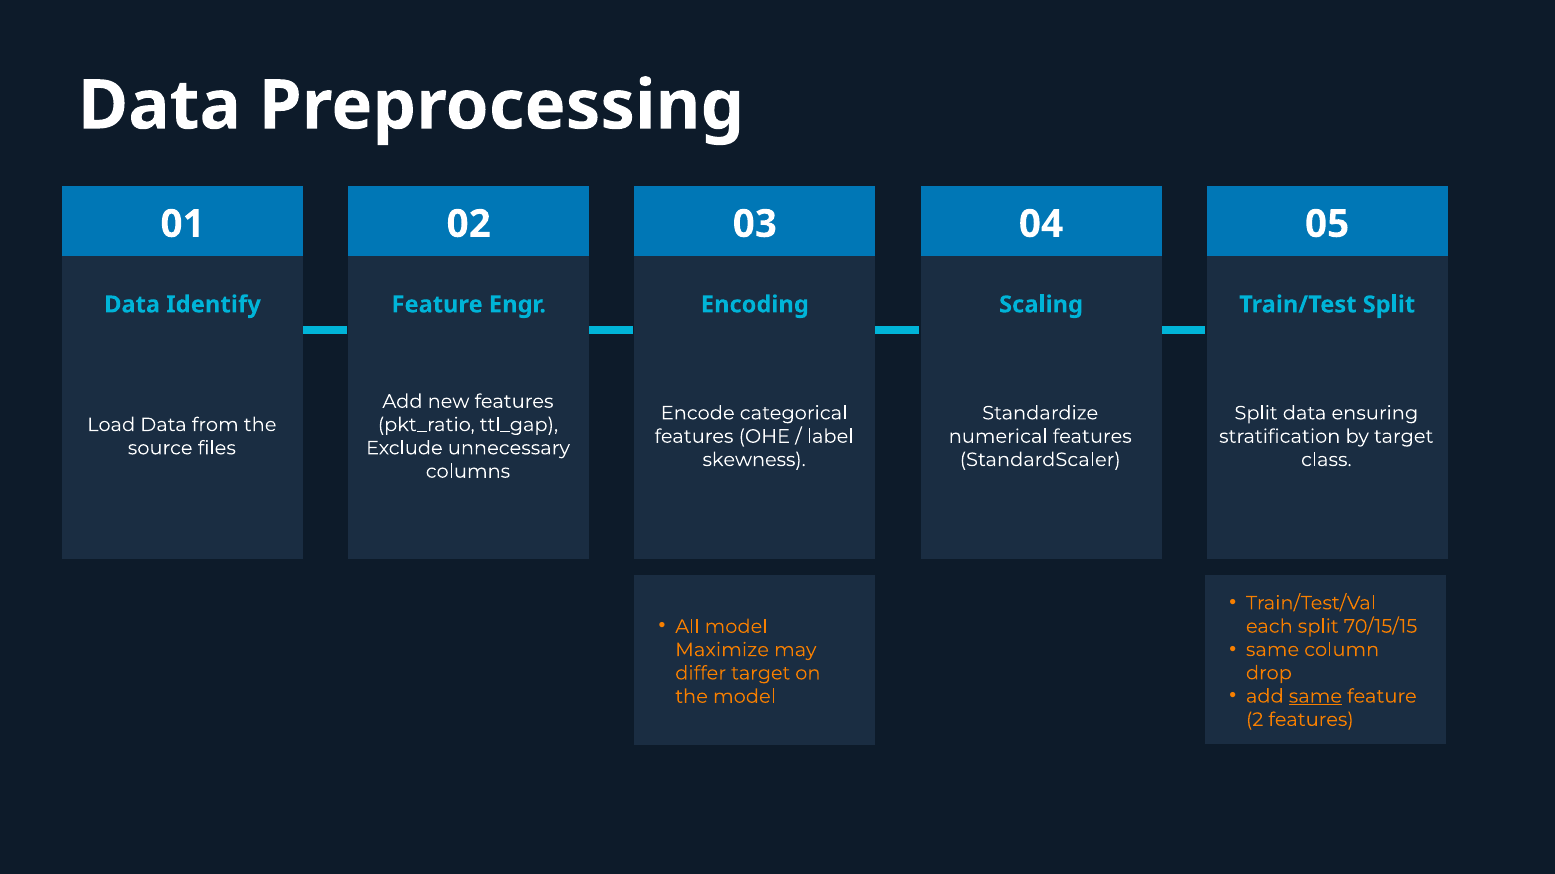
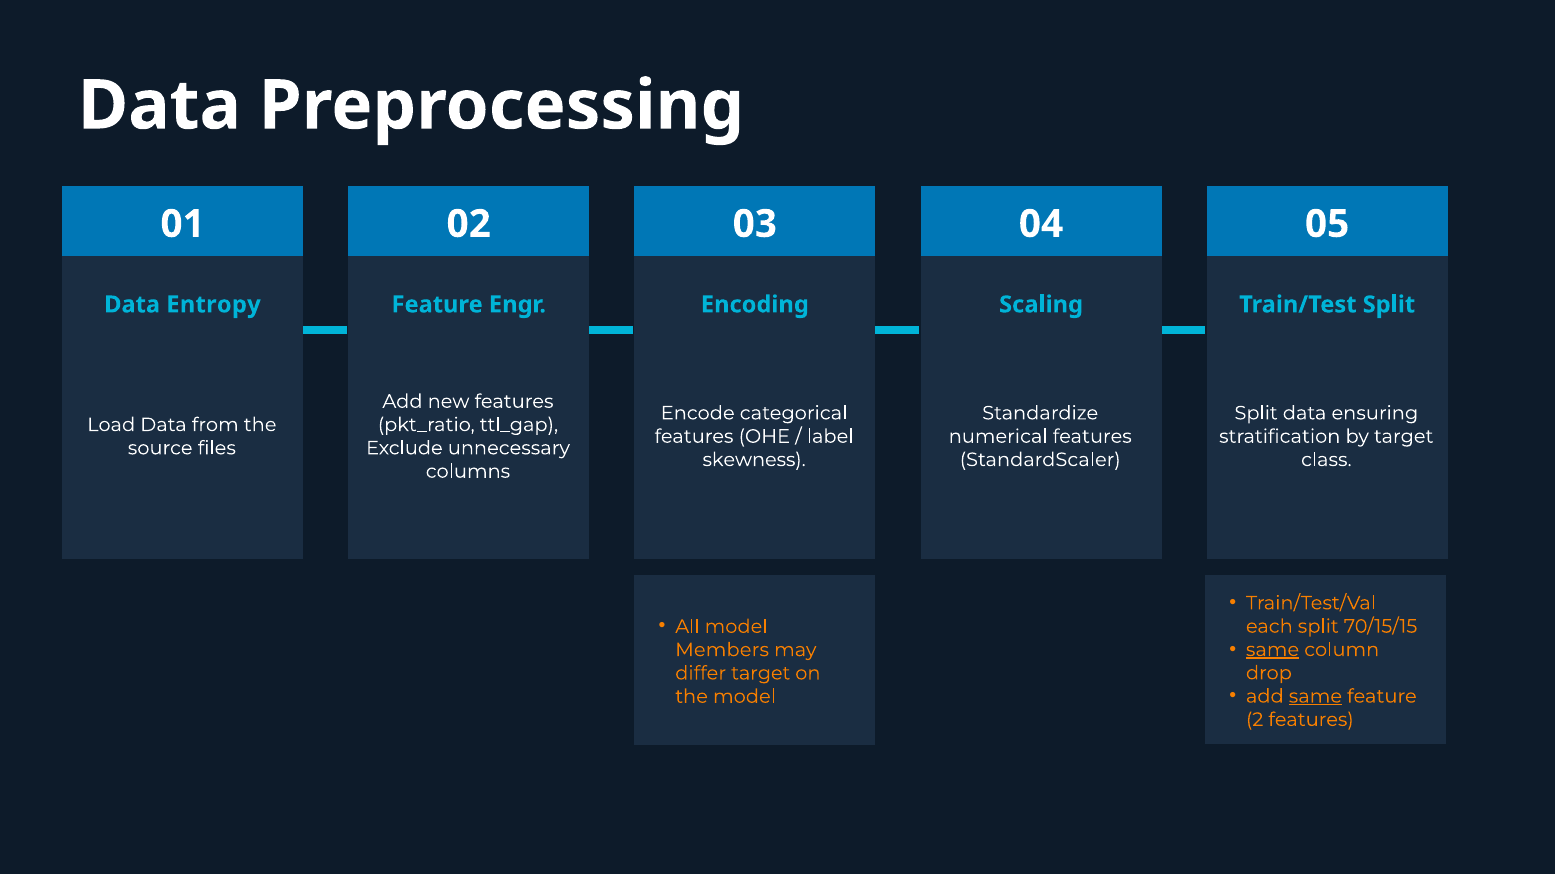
Identify: Identify -> Entropy (214, 305)
same underline: none -> present (1273, 650)
Maximize: Maximize -> Members (722, 650)
